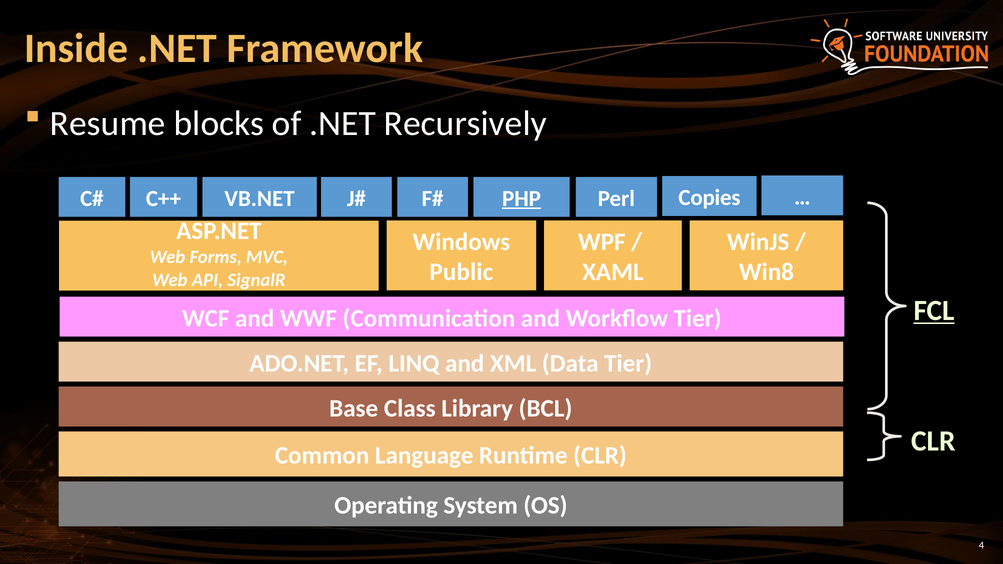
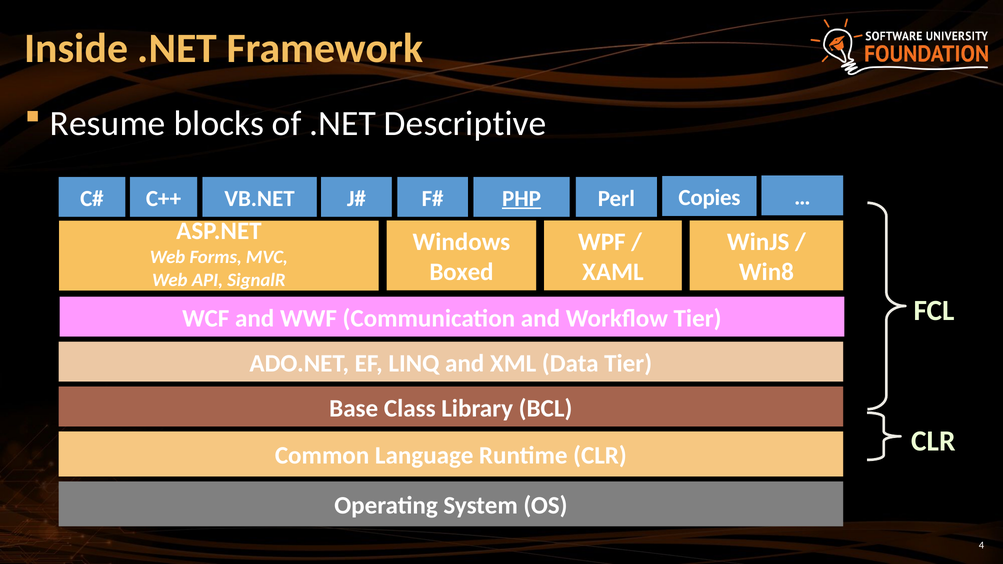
Recursively: Recursively -> Descriptive (465, 124)
Public: Public -> Boxed (461, 272)
FCL underline: present -> none (934, 311)
